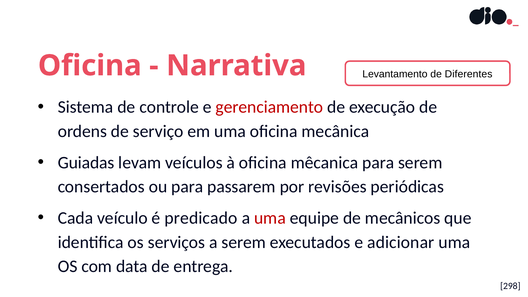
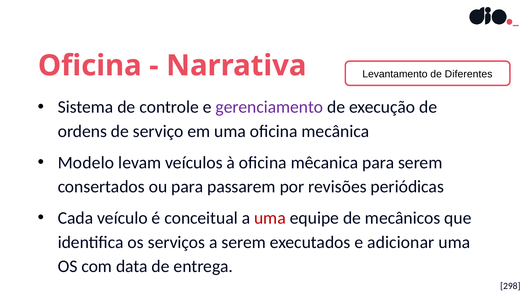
gerenciamento colour: red -> purple (269, 107)
Guiadas: Guiadas -> Modelo (86, 163)
predicado: predicado -> conceitual (201, 218)
